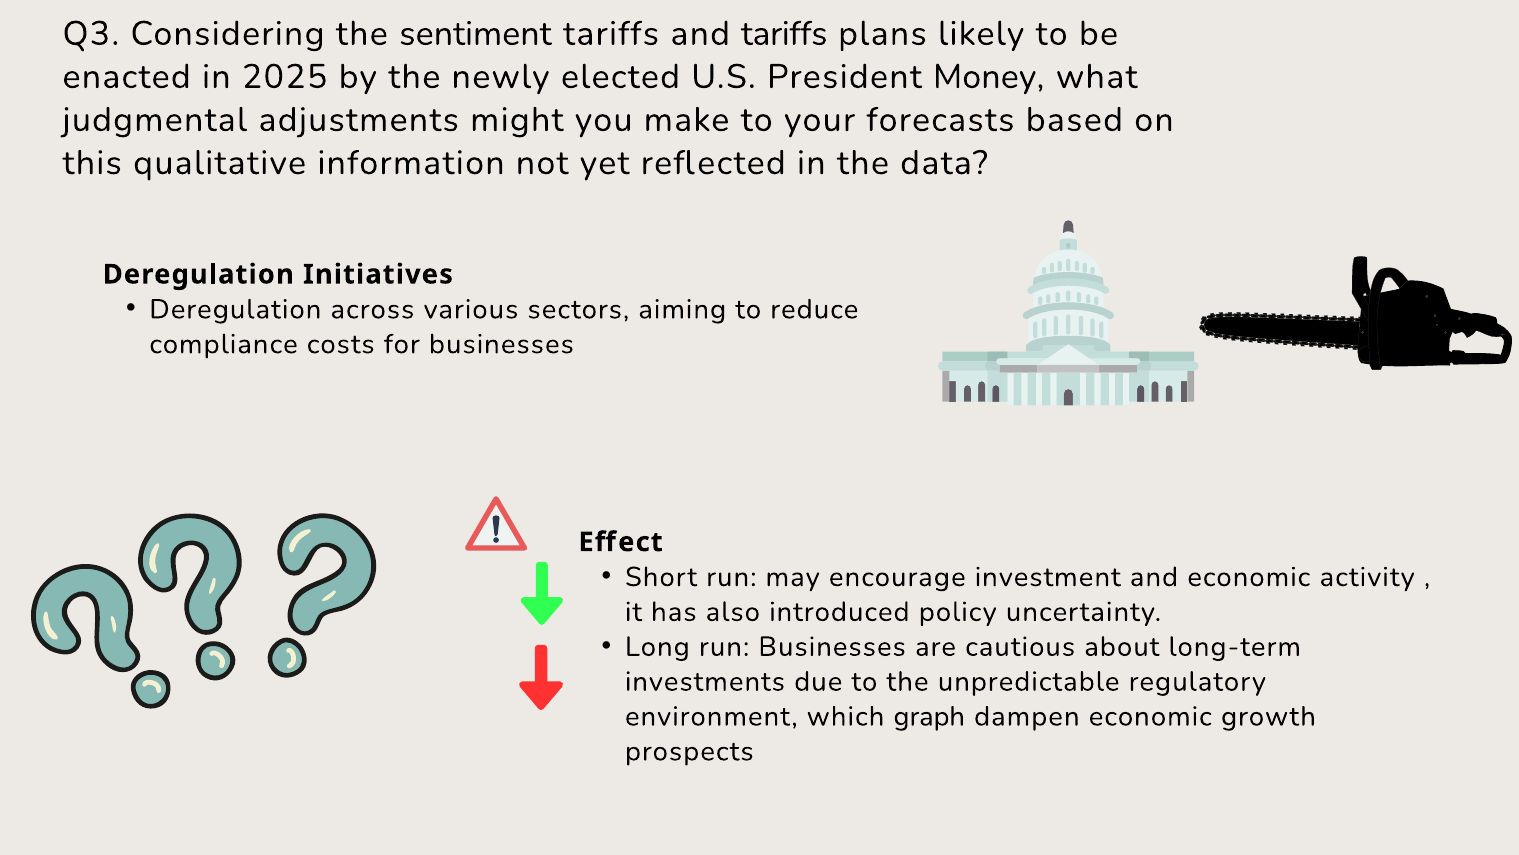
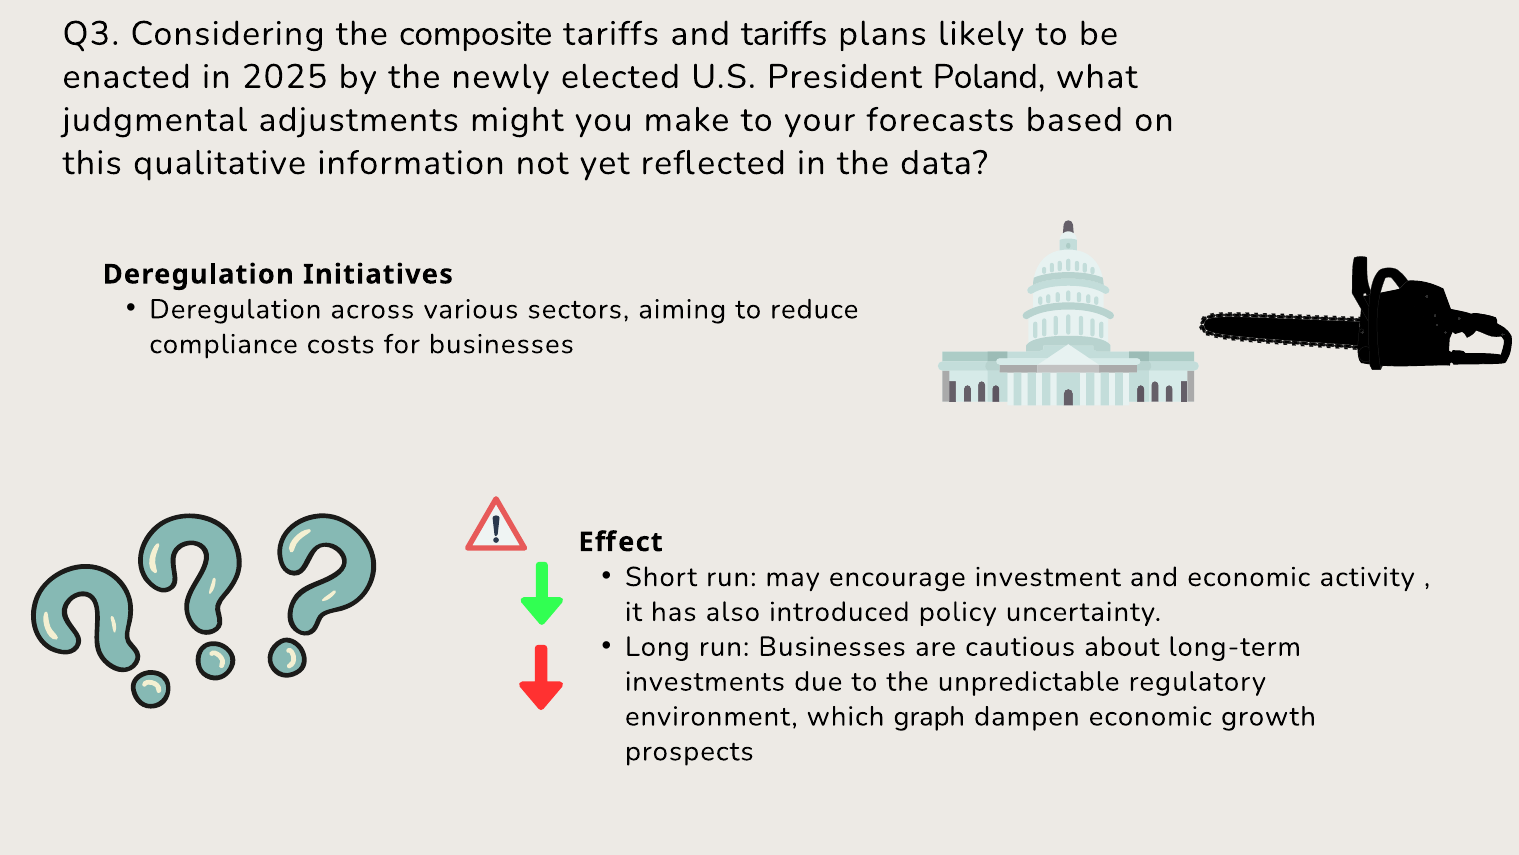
sentiment: sentiment -> composite (476, 34)
Money: Money -> Poland (989, 77)
